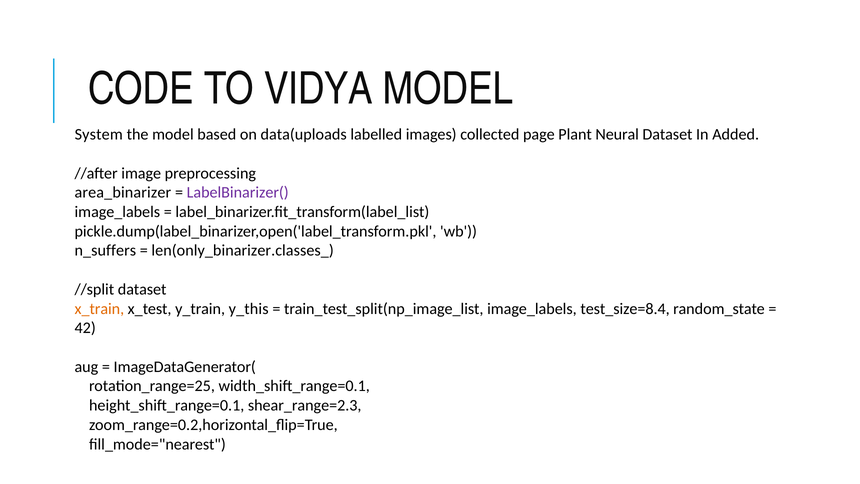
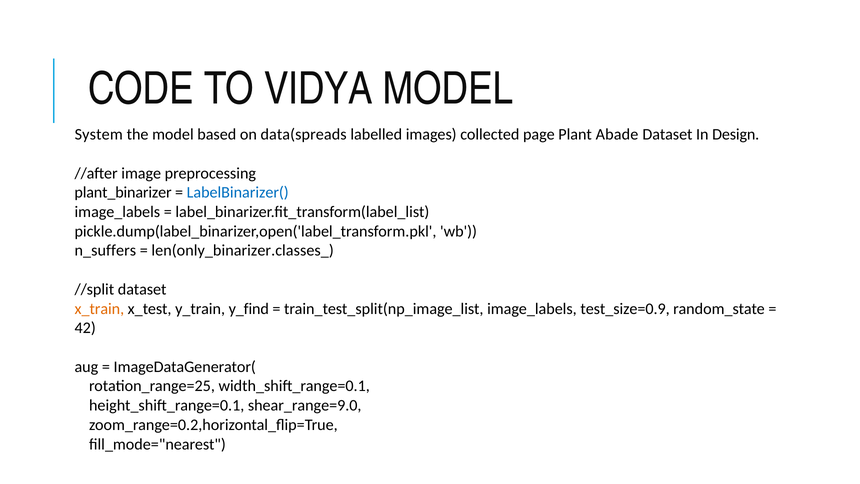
data(uploads: data(uploads -> data(spreads (304, 134)
Neural: Neural -> Abade (617, 134)
Added: Added -> Design (736, 134)
area_binarizer: area_binarizer -> plant_binarizer (123, 192)
LabelBinarizer( colour: purple -> blue (238, 192)
y_this: y_this -> y_find (249, 309)
test_size=8.4: test_size=8.4 -> test_size=0.9 (625, 309)
shear_range=2.3: shear_range=2.3 -> shear_range=9.0 (305, 405)
